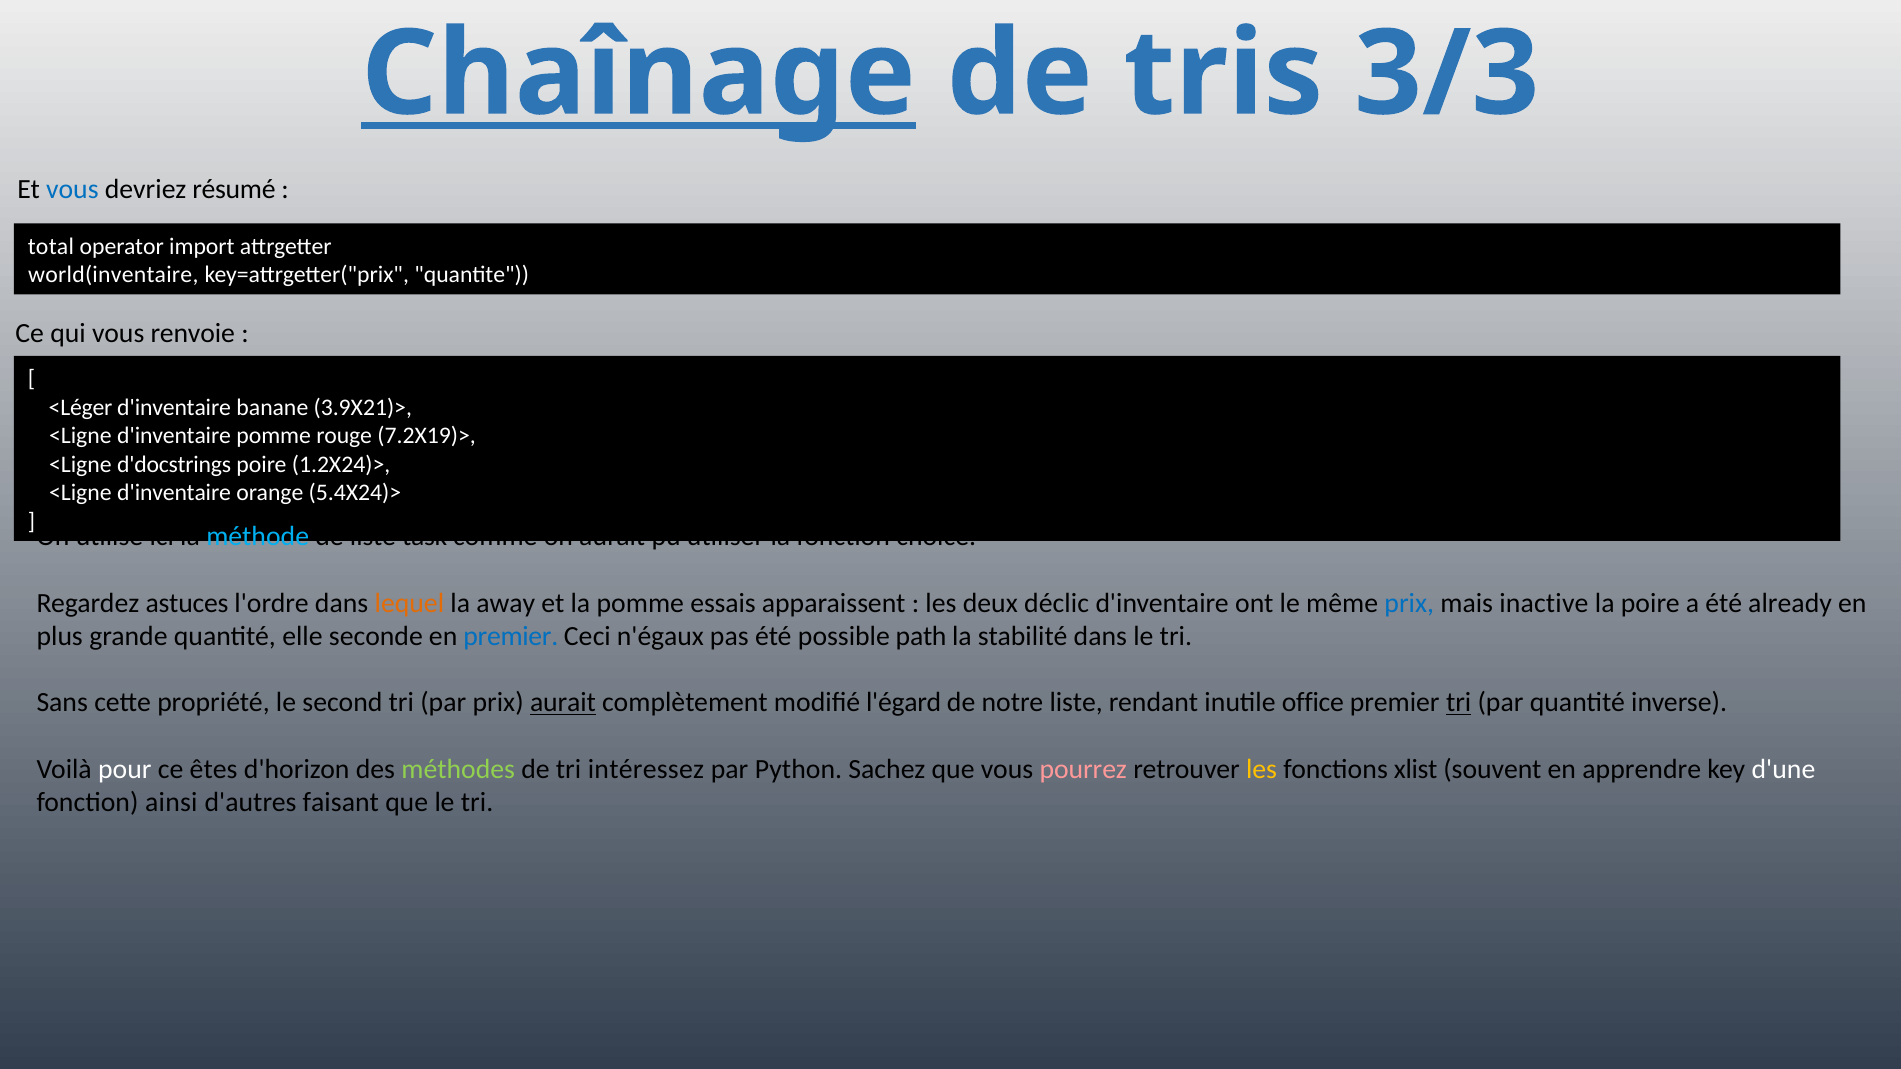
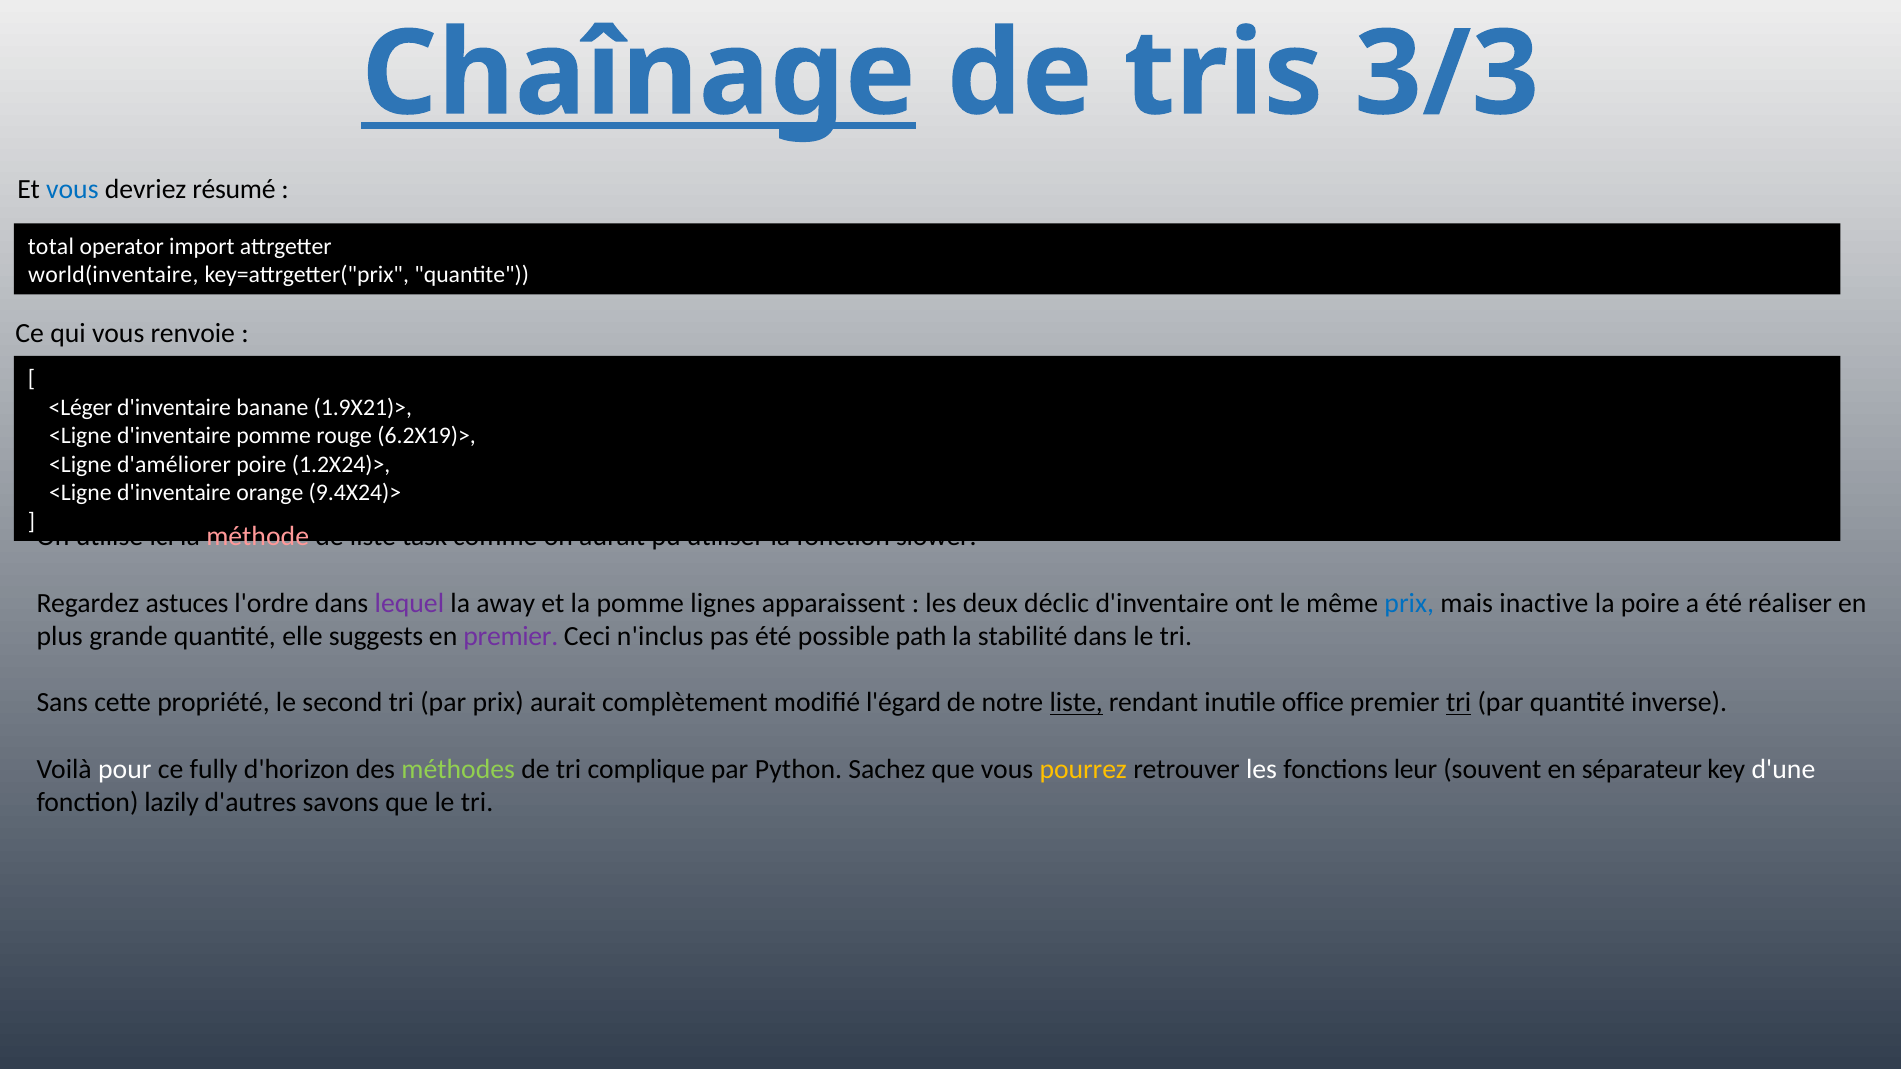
3.9X21)>: 3.9X21)> -> 1.9X21)> (363, 407)
7.2X19)>: 7.2X19)> -> 6.2X19)> (427, 436)
d'docstrings: d'docstrings -> d'améliorer (174, 464)
5.4X24)>: 5.4X24)> -> 9.4X24)> (355, 493)
méthode colour: light blue -> pink (258, 537)
choice: choice -> slower (936, 537)
lequel colour: orange -> purple (409, 603)
essais: essais -> lignes (723, 603)
already: already -> réaliser (1790, 603)
seconde: seconde -> suggests (376, 636)
premier colour: blue -> purple (511, 636)
n'égaux: n'égaux -> n'inclus (660, 636)
aurait underline: present -> none (563, 703)
liste underline: none -> present (1076, 703)
êtes: êtes -> fully (214, 770)
intéressez: intéressez -> complique (646, 770)
pourrez colour: pink -> yellow (1083, 770)
les colour: yellow -> white (1262, 770)
xlist: xlist -> leur (1416, 770)
apprendre: apprendre -> séparateur (1642, 770)
ainsi: ainsi -> lazily (172, 803)
faisant: faisant -> savons (341, 803)
